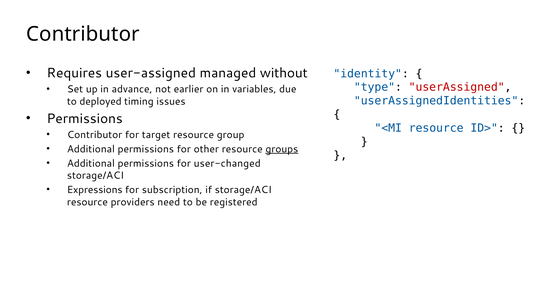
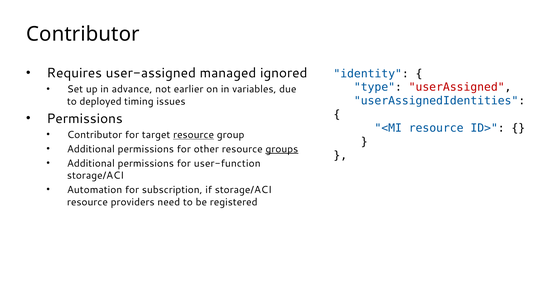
without: without -> ignored (284, 73)
resource underline: none -> present (194, 135)
user-changed: user-changed -> user-function (227, 164)
Expressions: Expressions -> Automation (95, 190)
